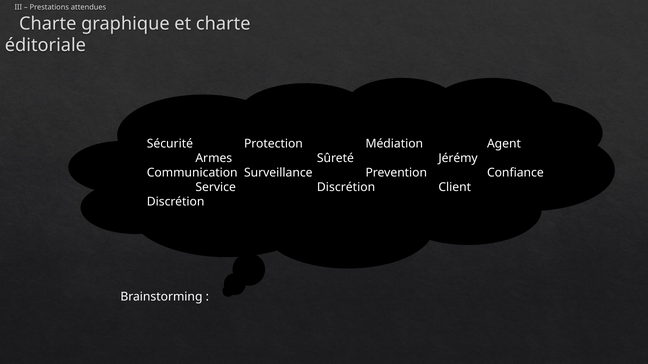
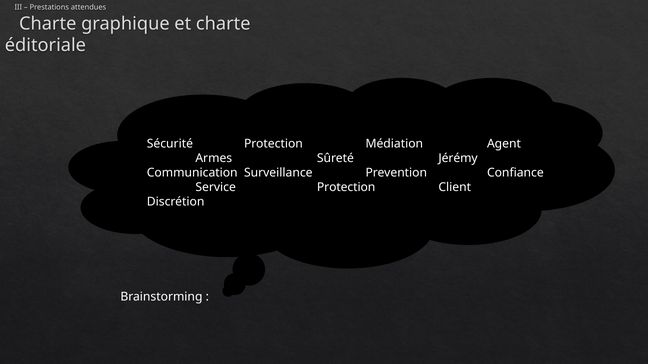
Service Discrétion: Discrétion -> Protection (346, 188)
